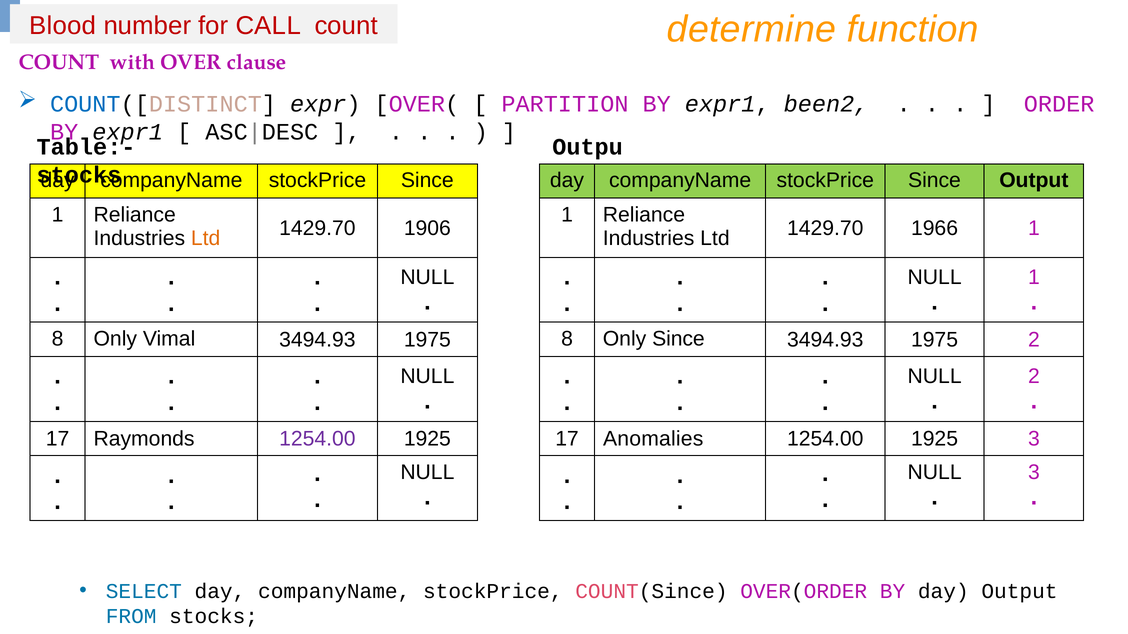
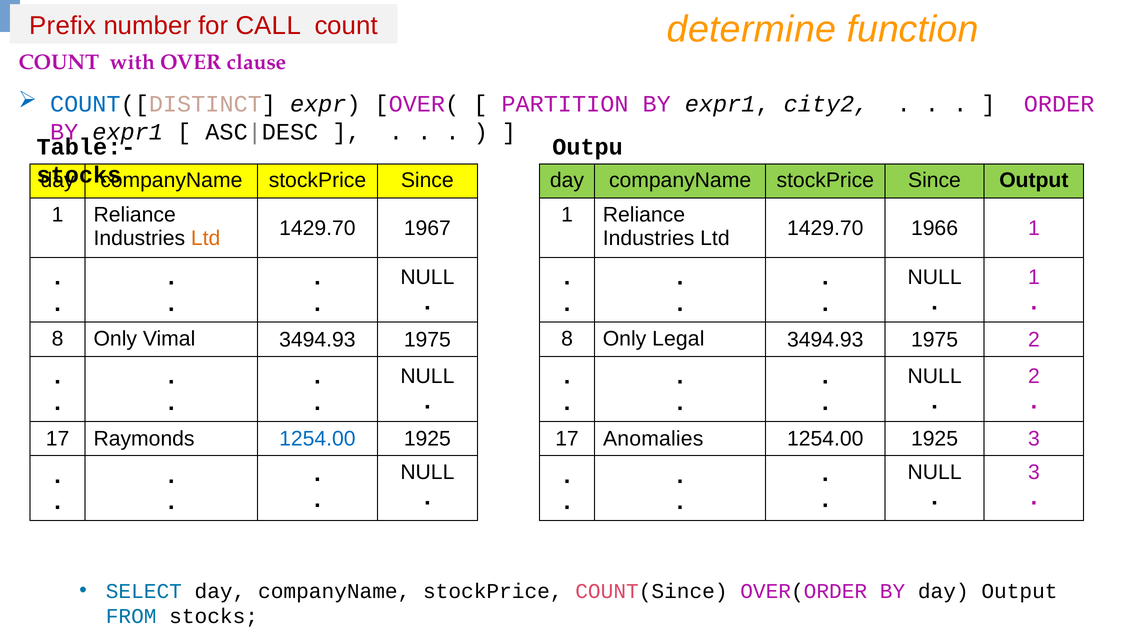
Blood: Blood -> Prefix (63, 26)
been2: been2 -> city2 (826, 104)
1906: 1906 -> 1967 (427, 228)
Only Since: Since -> Legal (678, 339)
1254.00 colour: purple -> blue (317, 439)
